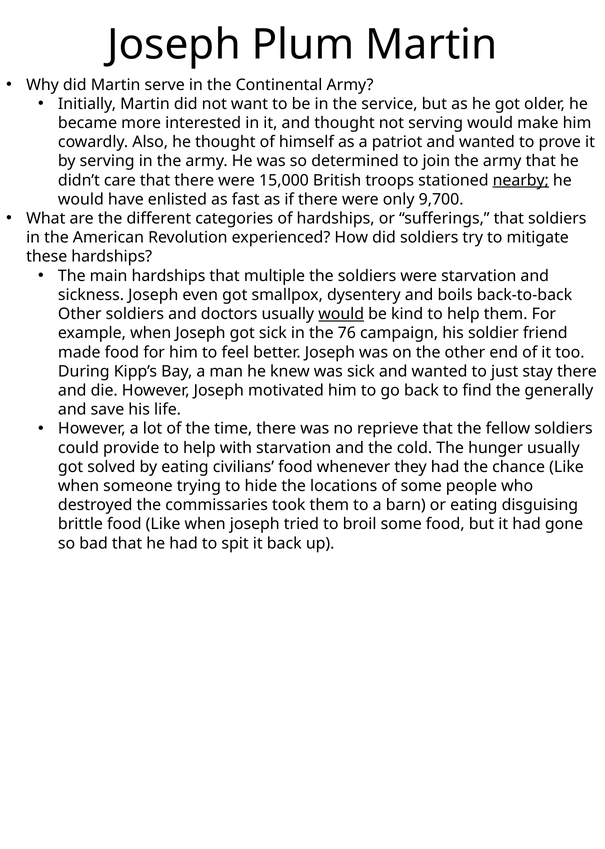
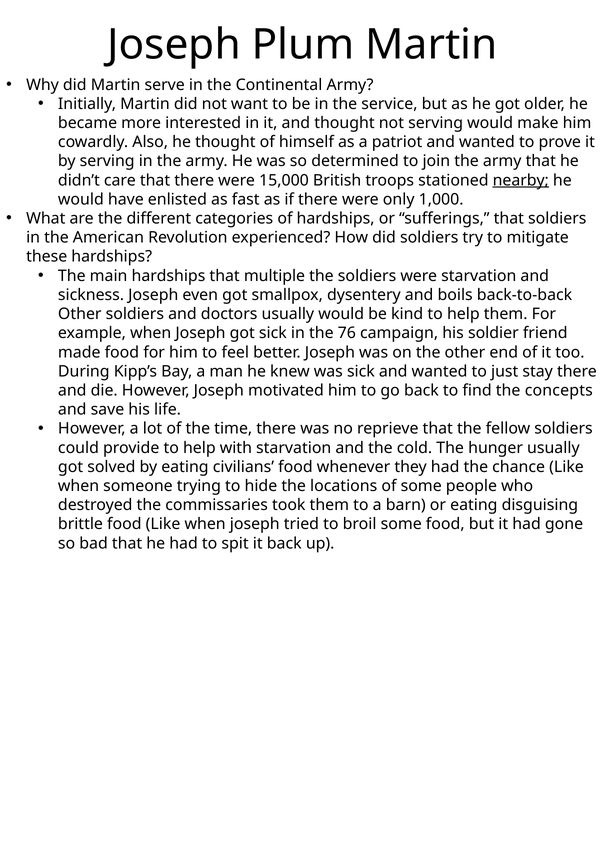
9,700: 9,700 -> 1,000 (441, 199)
would underline: present -> none (341, 314)
generally: generally -> concepts (559, 391)
